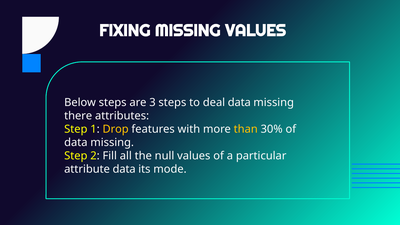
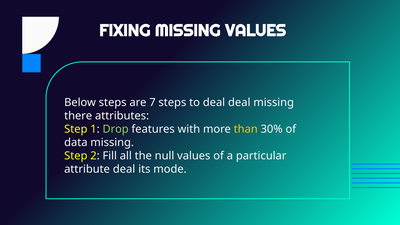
3: 3 -> 7 (152, 102)
deal data: data -> deal (239, 102)
Drop colour: yellow -> light green (116, 129)
attribute data: data -> deal (124, 169)
